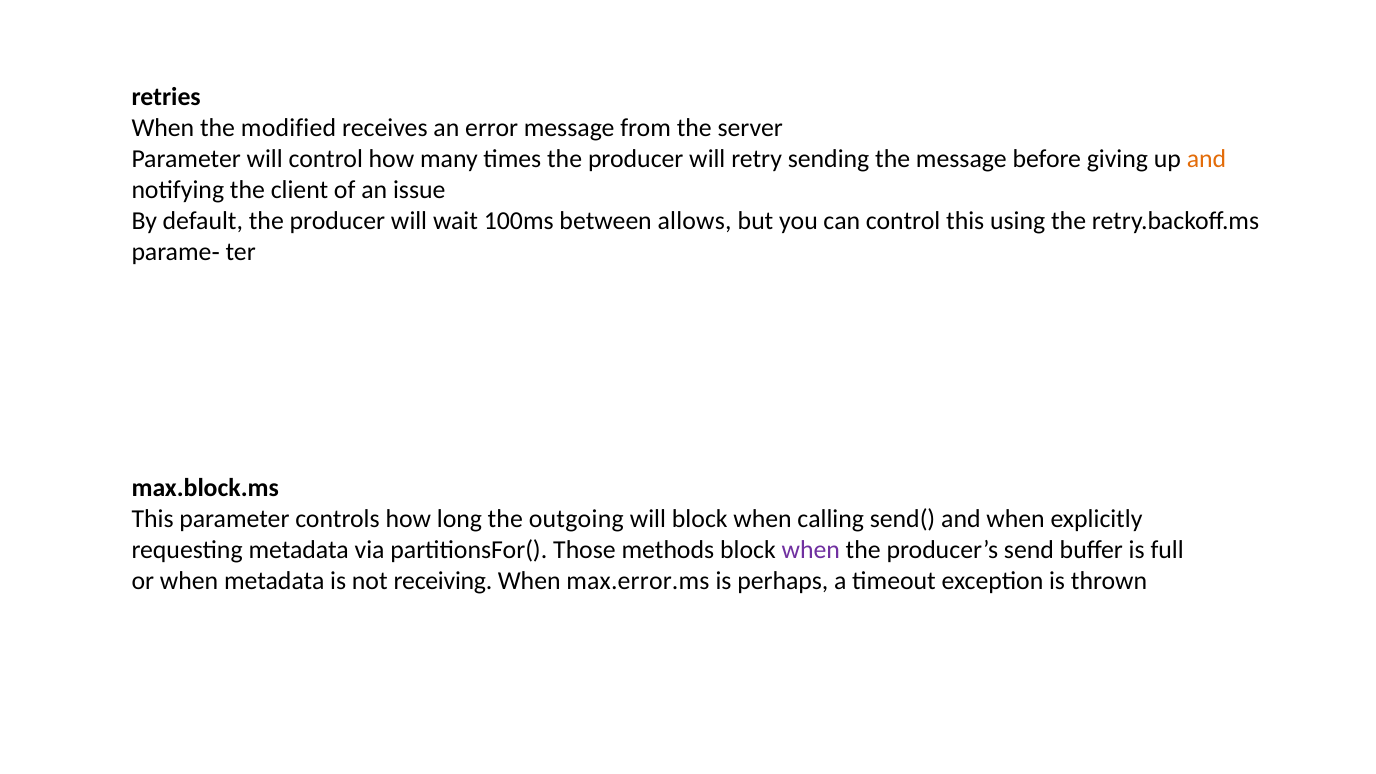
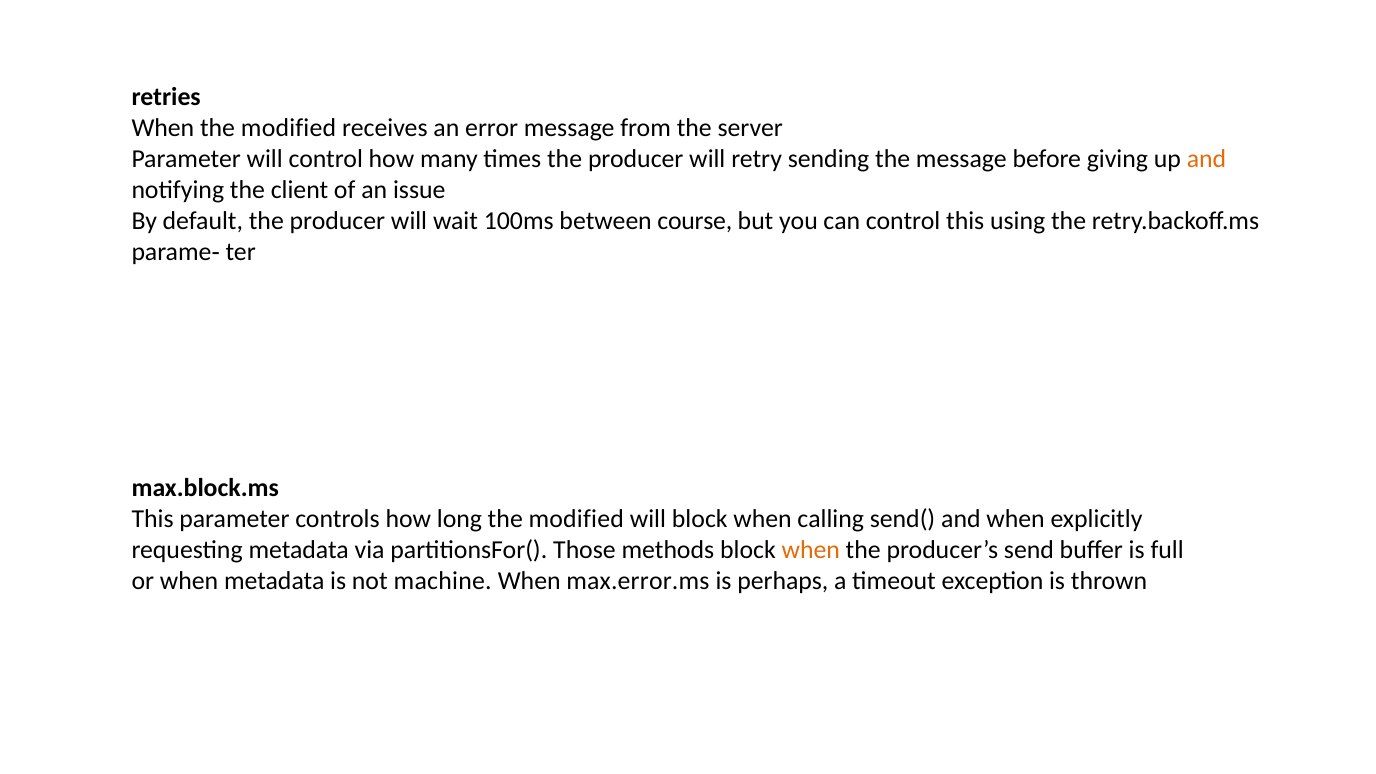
allows: allows -> course (695, 221)
long the outgoing: outgoing -> modified (576, 519)
when colour: purple -> orange (811, 550)
receiving: receiving -> machine (443, 581)
